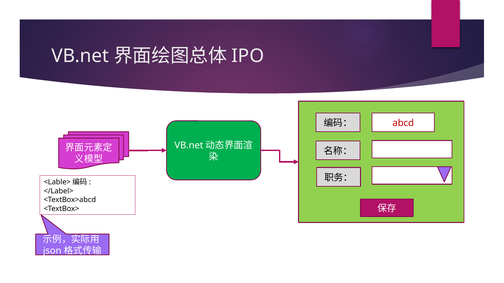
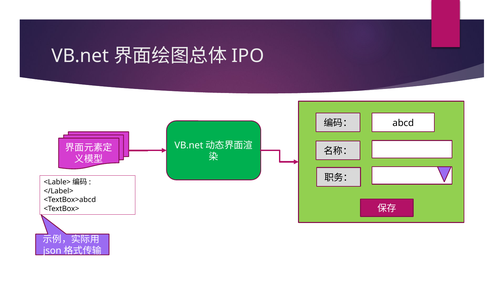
abcd colour: red -> black (403, 123)
